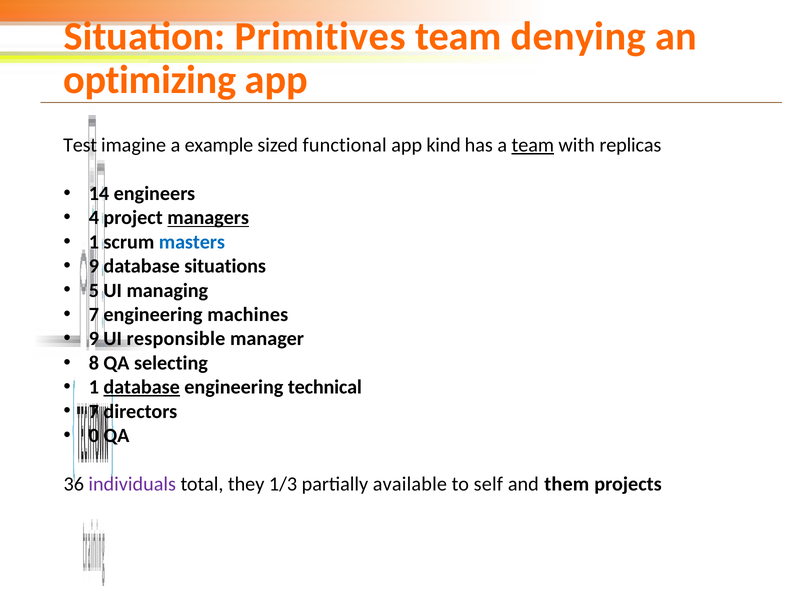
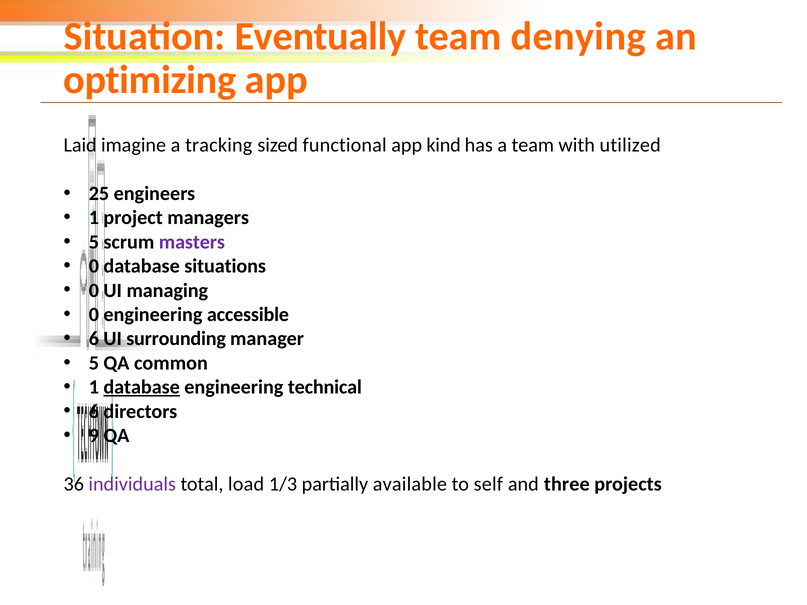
Primitives: Primitives -> Eventually (321, 36)
Test: Test -> Laid (80, 145)
example: example -> tracking (219, 145)
team underline: present -> none (533, 145)
replicas: replicas -> utilized (630, 145)
14: 14 -> 25 (99, 194)
4: 4 -> 1 (94, 218)
managers underline: present -> none (208, 218)
1: 1 -> 5 (94, 242)
masters colour: blue -> purple (192, 242)
9: 9 -> 0 (94, 266)
5: 5 -> 0 (94, 291)
7: 7 -> 0 (94, 315)
machines: machines -> accessible (248, 315)
9: 9 -> 6 (94, 339)
responsible: responsible -> surrounding (176, 339)
8: 8 -> 5 (94, 363)
selecting: selecting -> common (171, 363)
7: 7 -> 6 (94, 412)
0: 0 -> 9 (94, 436)
they: they -> load (246, 484)
them: them -> three (567, 484)
